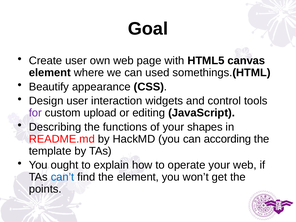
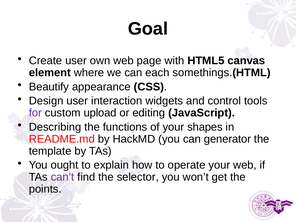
used: used -> each (157, 73)
according: according -> generator (227, 139)
can’t colour: blue -> purple (63, 177)
the element: element -> selector (138, 177)
